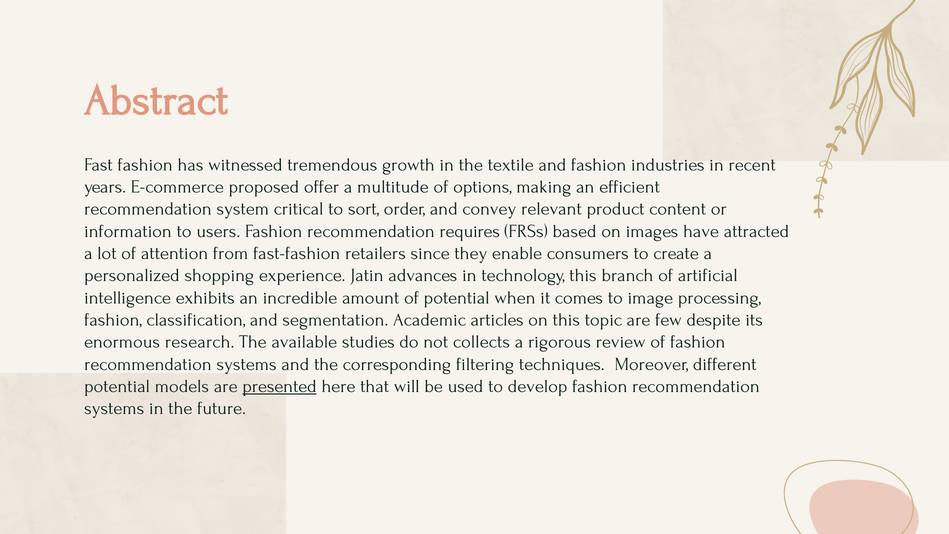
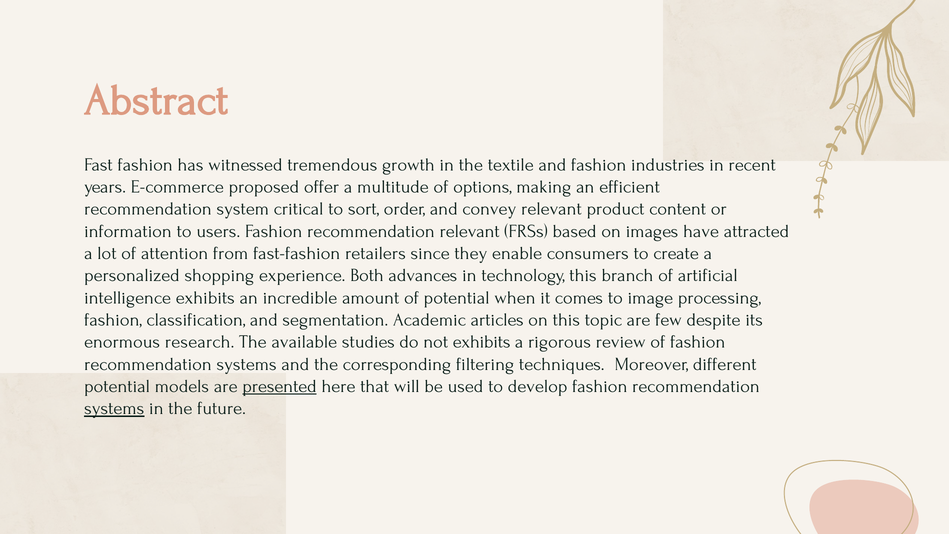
recommendation requires: requires -> relevant (470, 231)
Jatin: Jatin -> Both (367, 275)
not collects: collects -> exhibits (482, 342)
systems underline: none -> present (114, 408)
